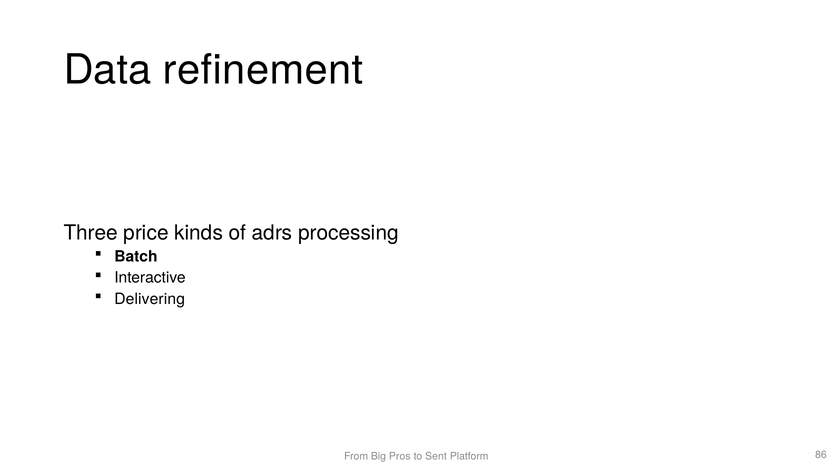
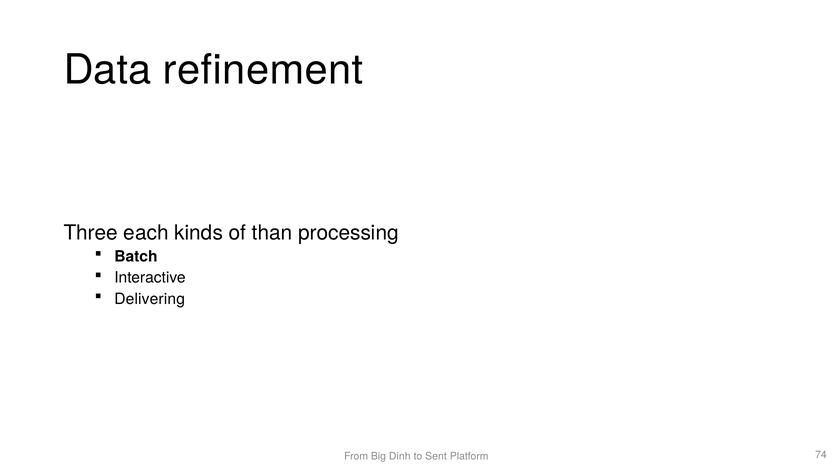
price: price -> each (146, 233)
adrs: adrs -> than (272, 233)
Pros: Pros -> Dinh (400, 457)
86: 86 -> 74 (821, 456)
